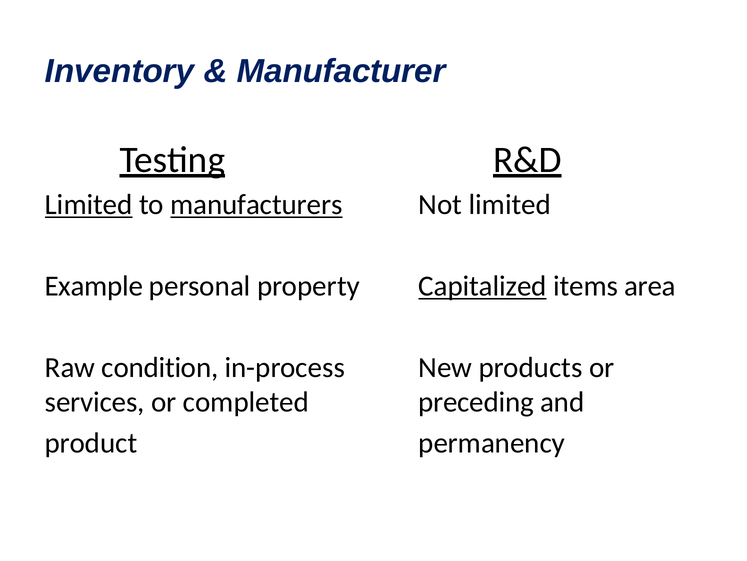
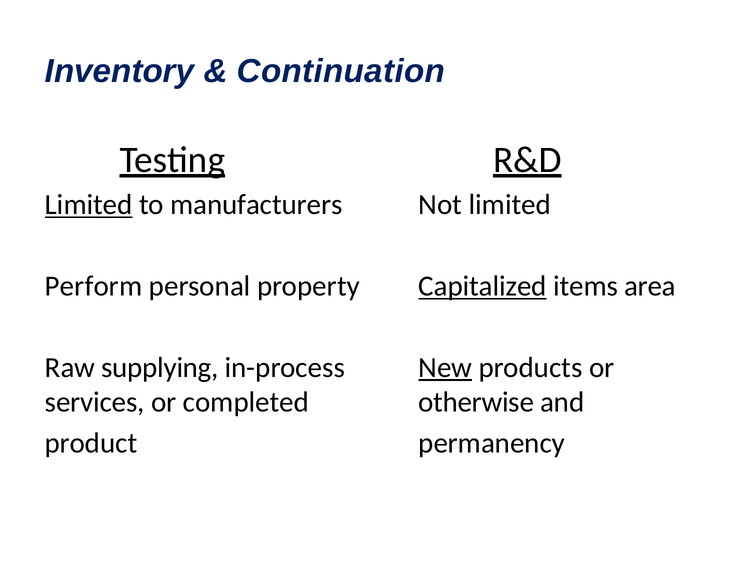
Manufacturer: Manufacturer -> Continuation (341, 71)
manufacturers underline: present -> none (256, 205)
Example: Example -> Perform (94, 286)
condition: condition -> supplying (160, 367)
New underline: none -> present (445, 367)
preceding: preceding -> otherwise (476, 402)
